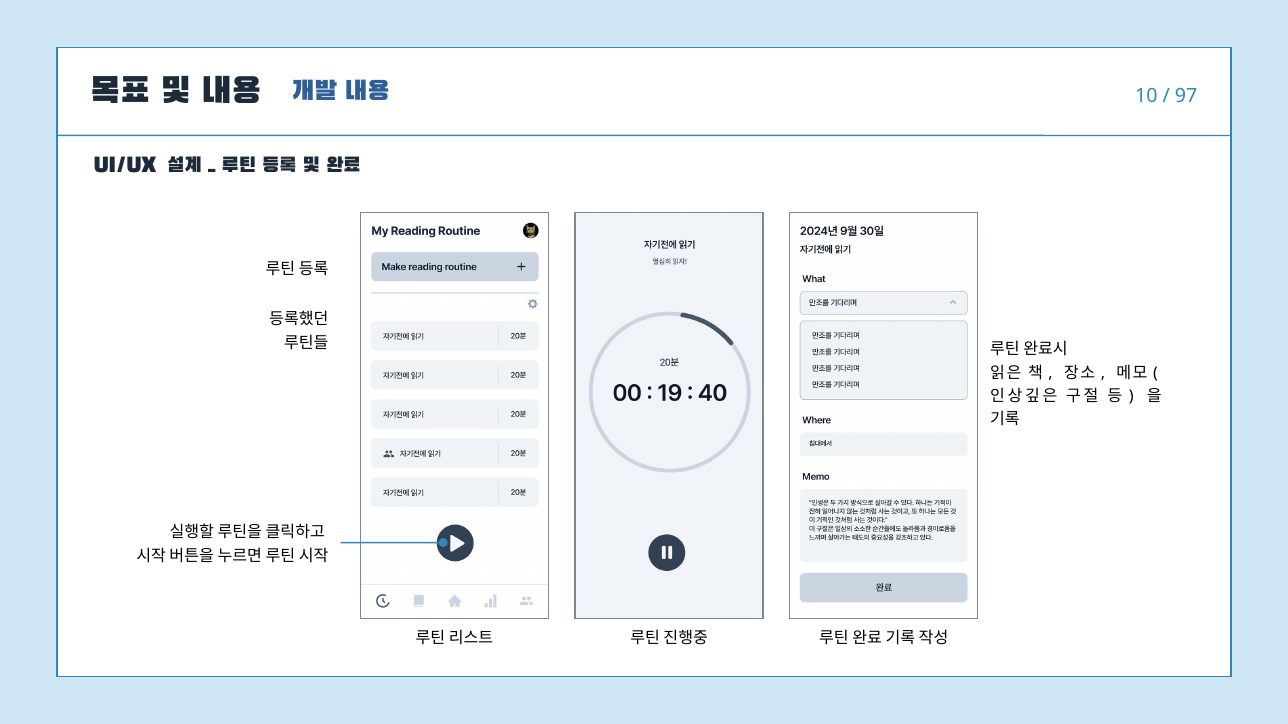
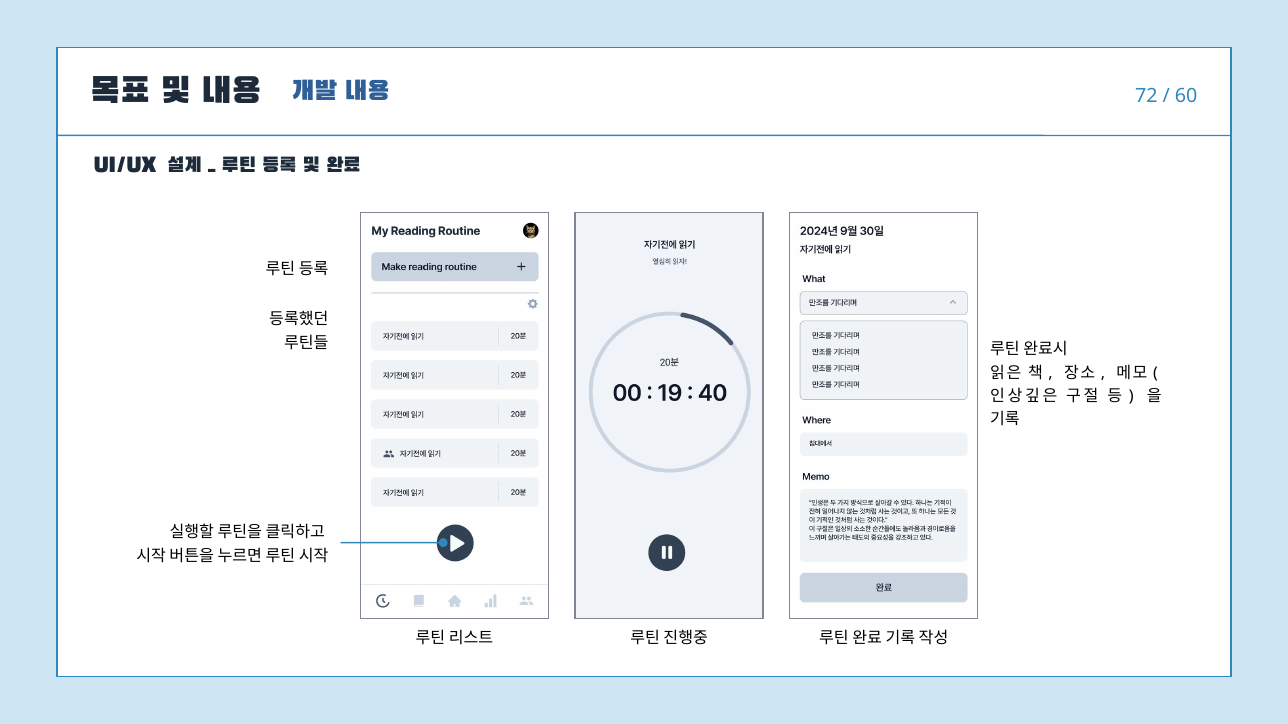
10: 10 -> 72 (1146, 96)
97: 97 -> 60 (1186, 96)
